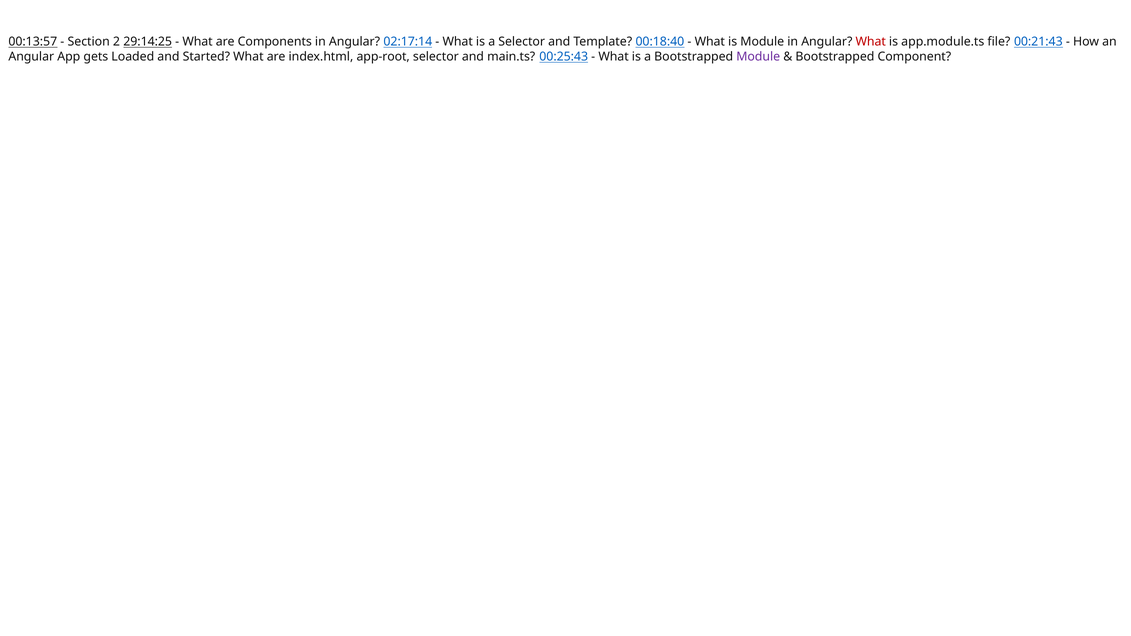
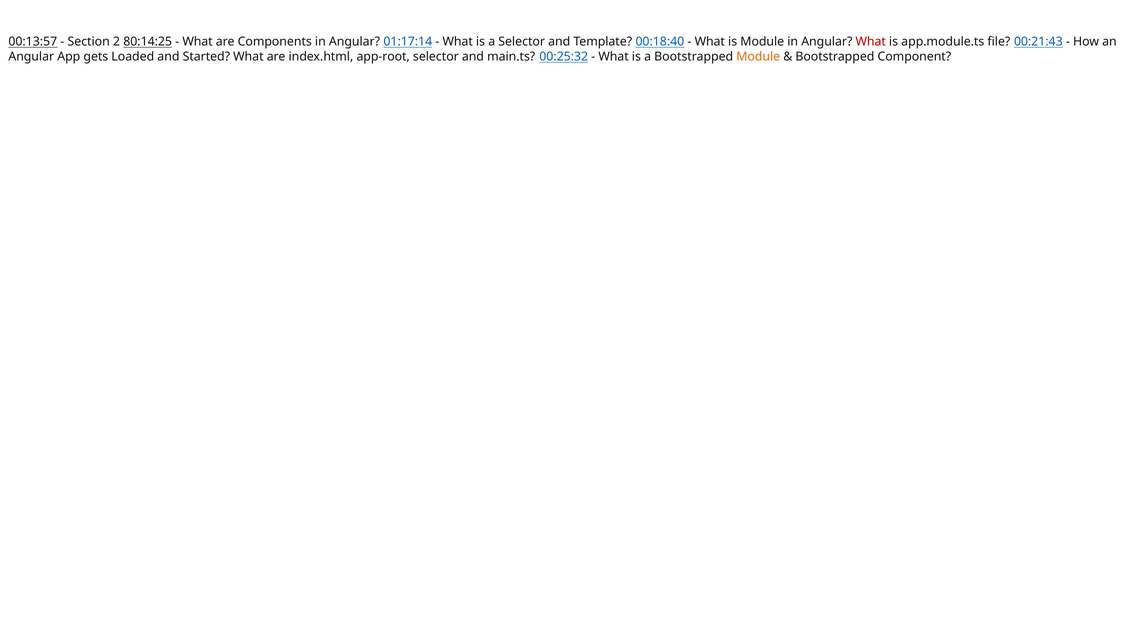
29:14:25: 29:14:25 -> 80:14:25 (148, 41)
02:17:14: 02:17:14 -> 01:17:14 (408, 41)
00:25:43: 00:25:43 -> 00:25:32 (564, 56)
Module colour: purple -> orange (758, 56)
